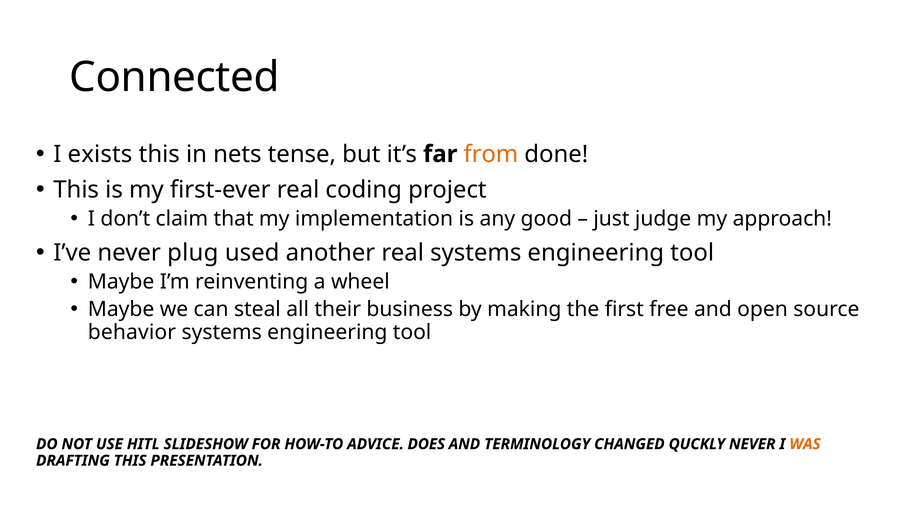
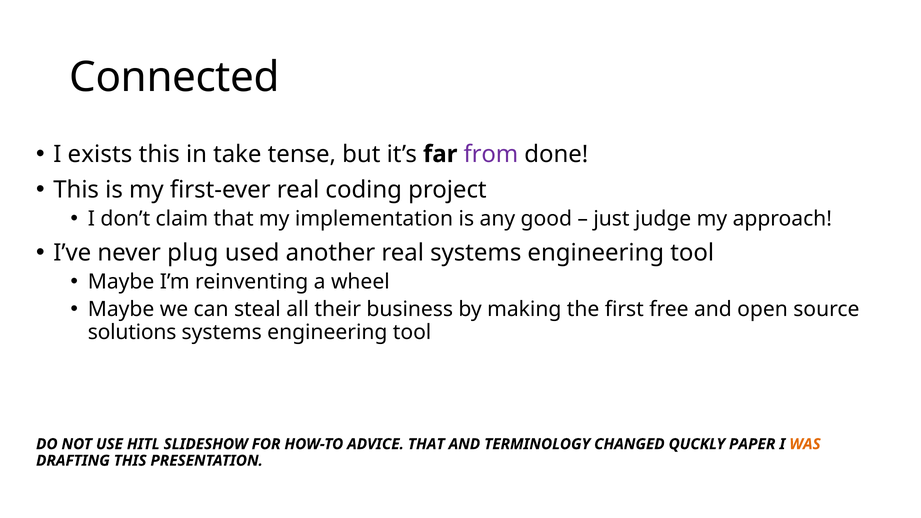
nets: nets -> take (237, 154)
from colour: orange -> purple (491, 154)
behavior: behavior -> solutions (132, 332)
ADVICE DOES: DOES -> THAT (426, 444)
QUCKLY NEVER: NEVER -> PAPER (752, 444)
